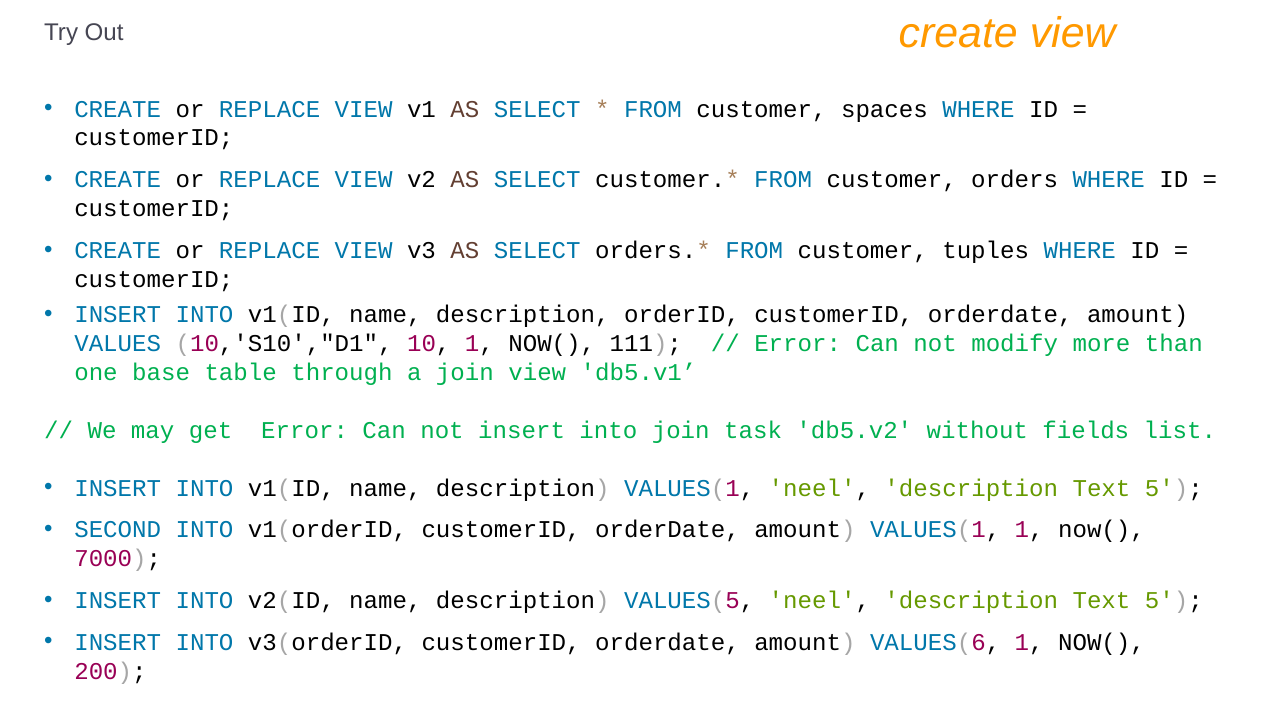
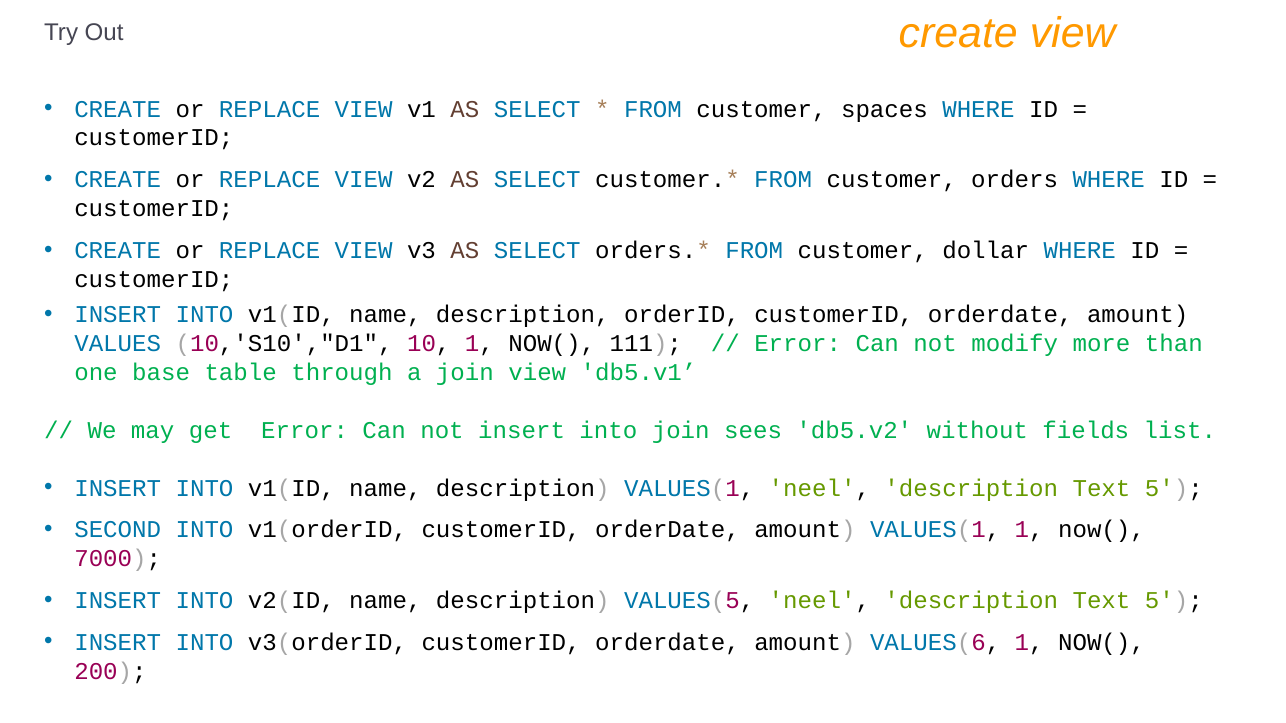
tuples: tuples -> dollar (986, 251)
task: task -> sees (753, 431)
